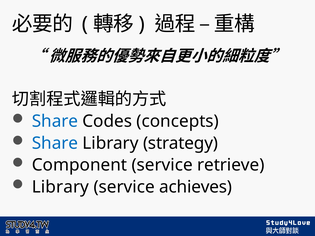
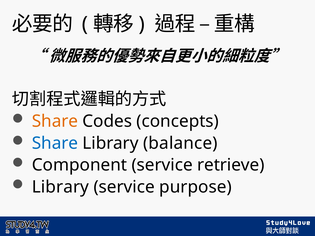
Share colour: blue -> orange (55, 121)
strategy: strategy -> balance (180, 143)
achieves: achieves -> purpose (195, 187)
